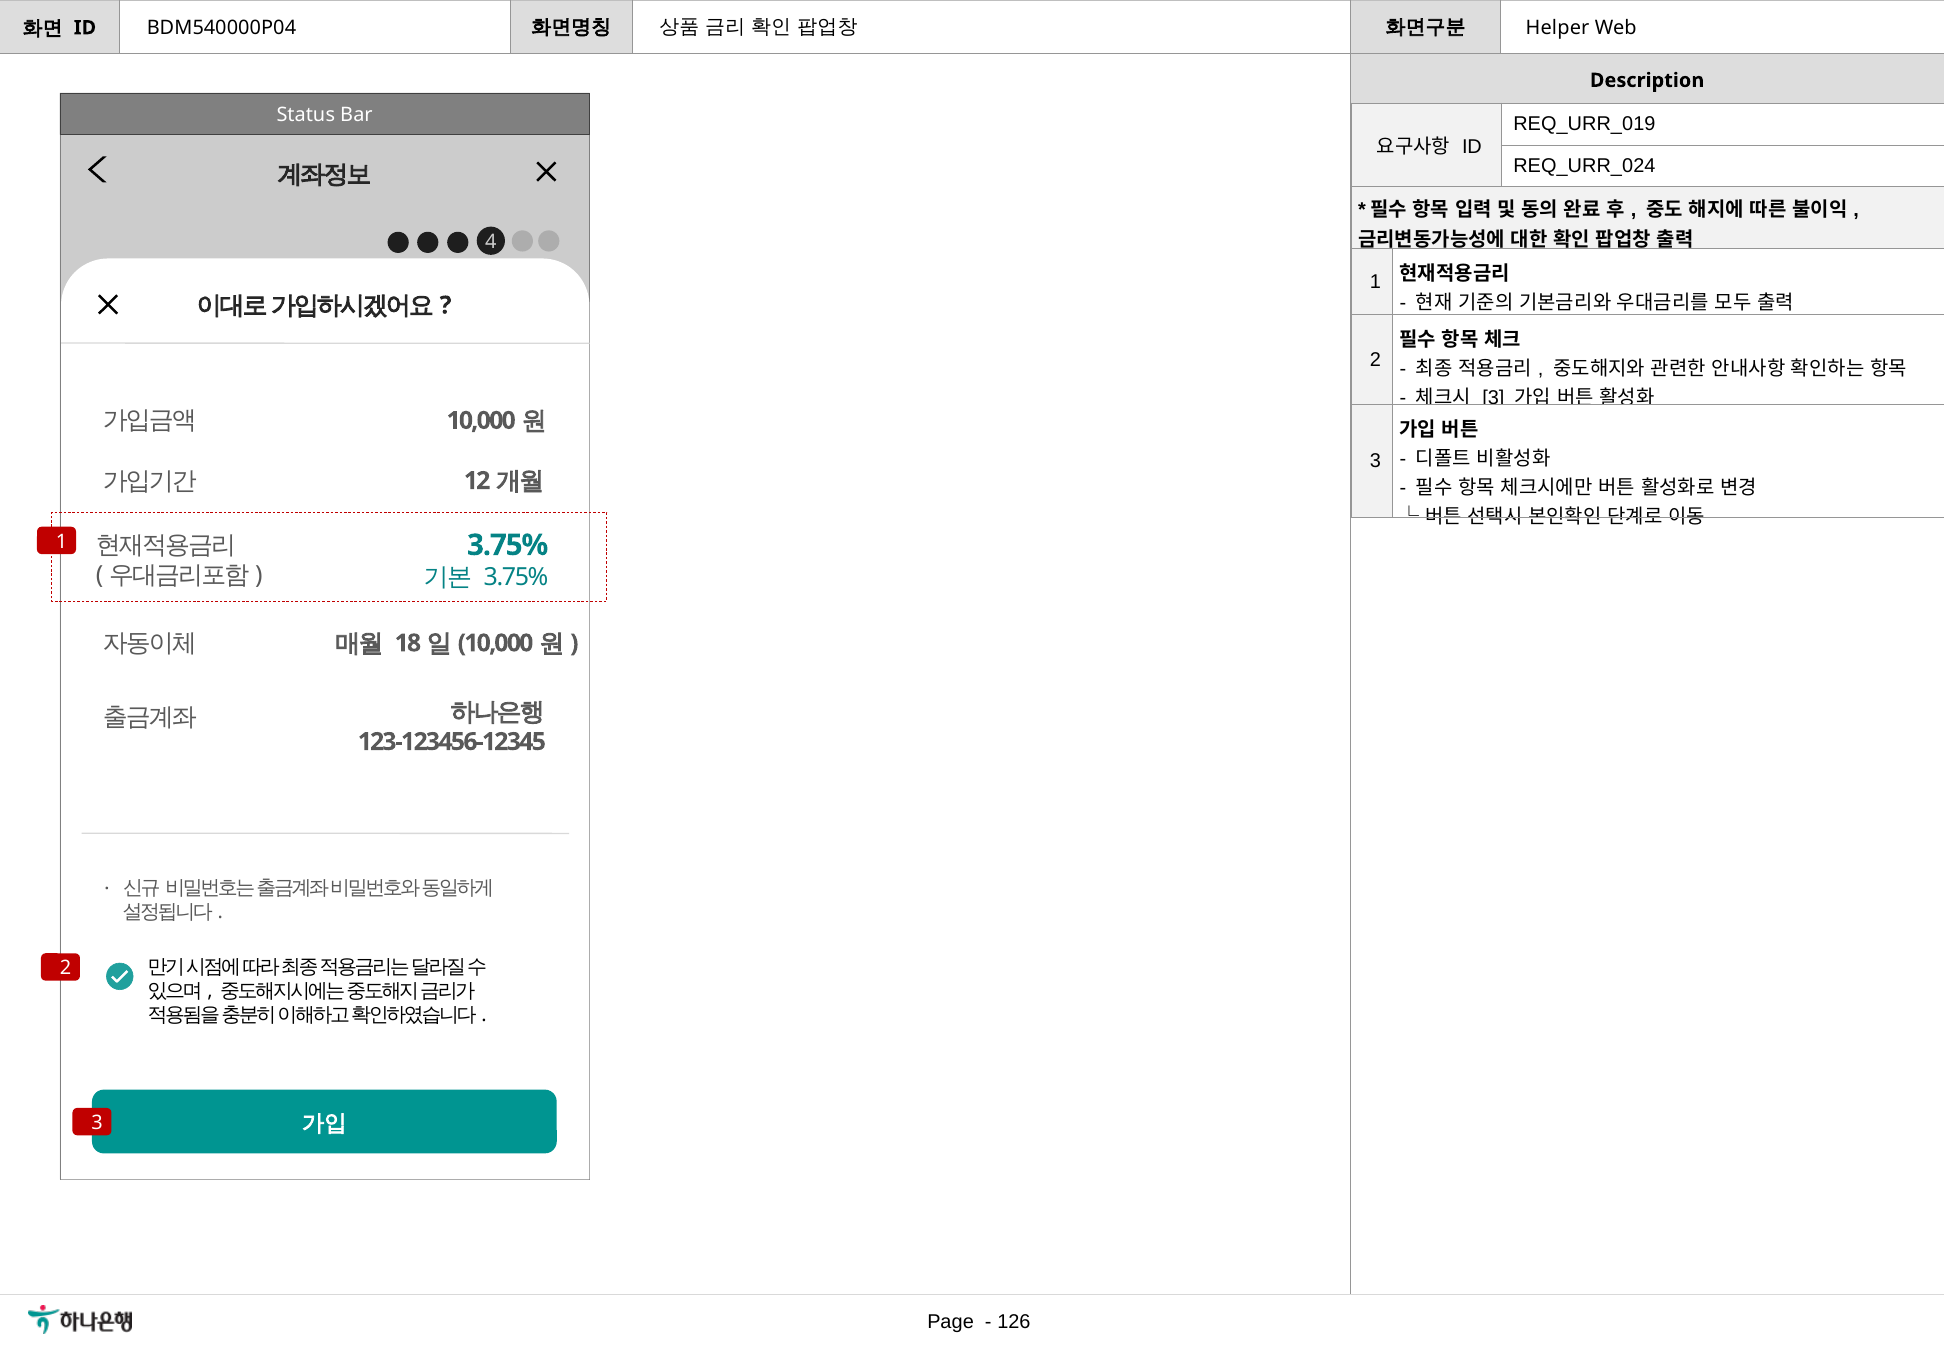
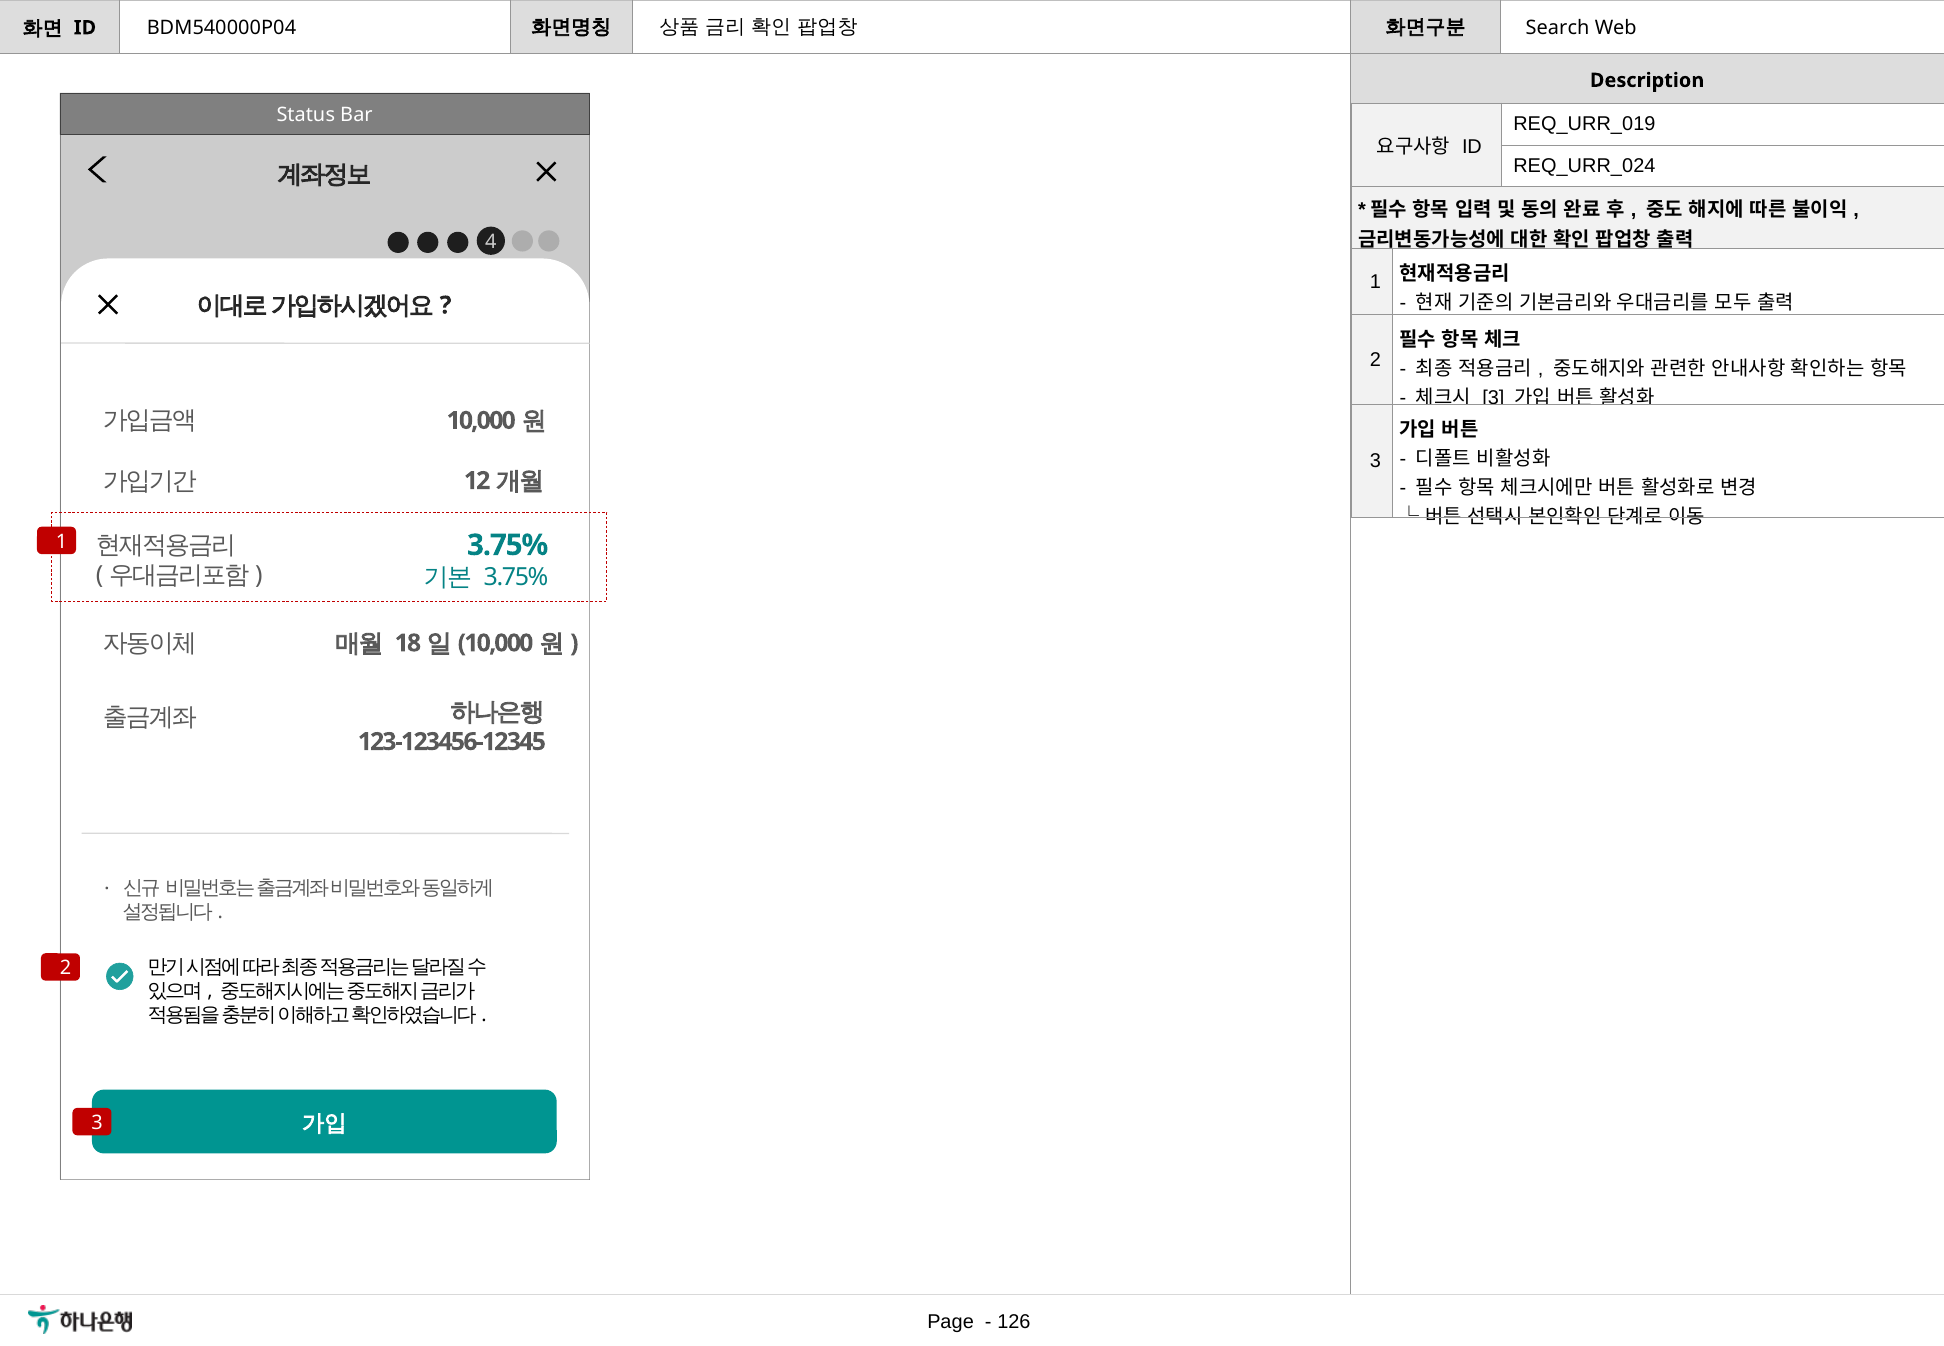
Helper: Helper -> Search (1558, 28)
